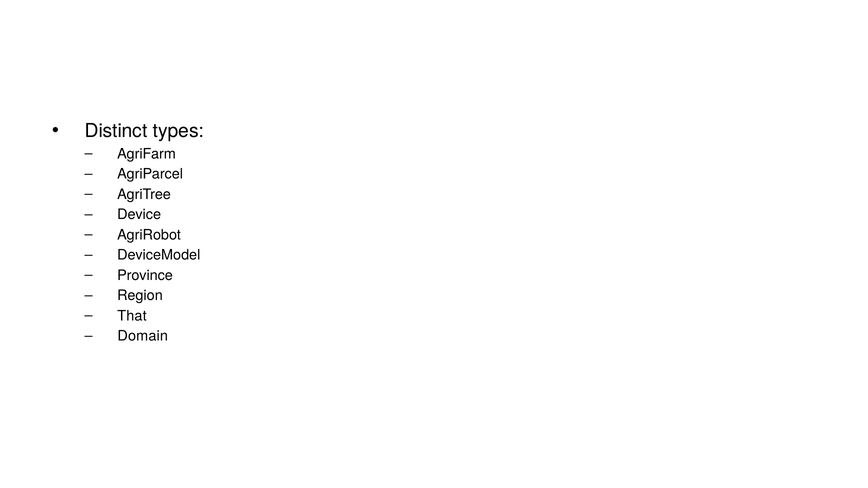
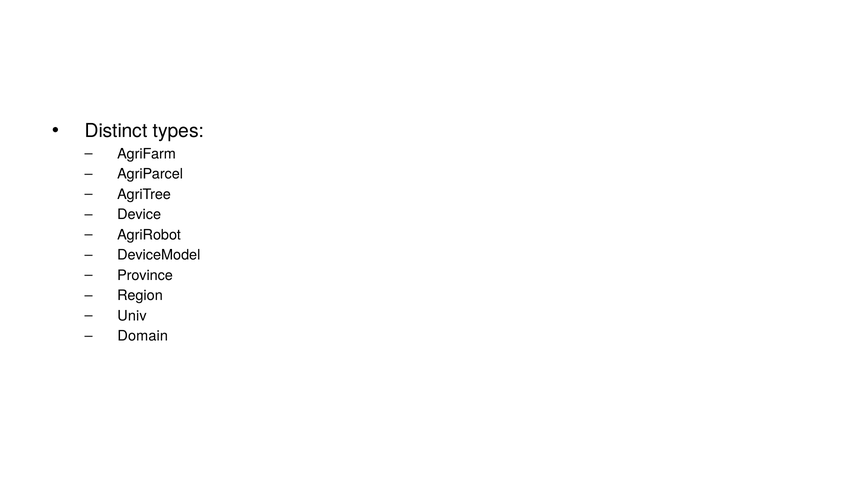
That: That -> Univ (132, 316)
